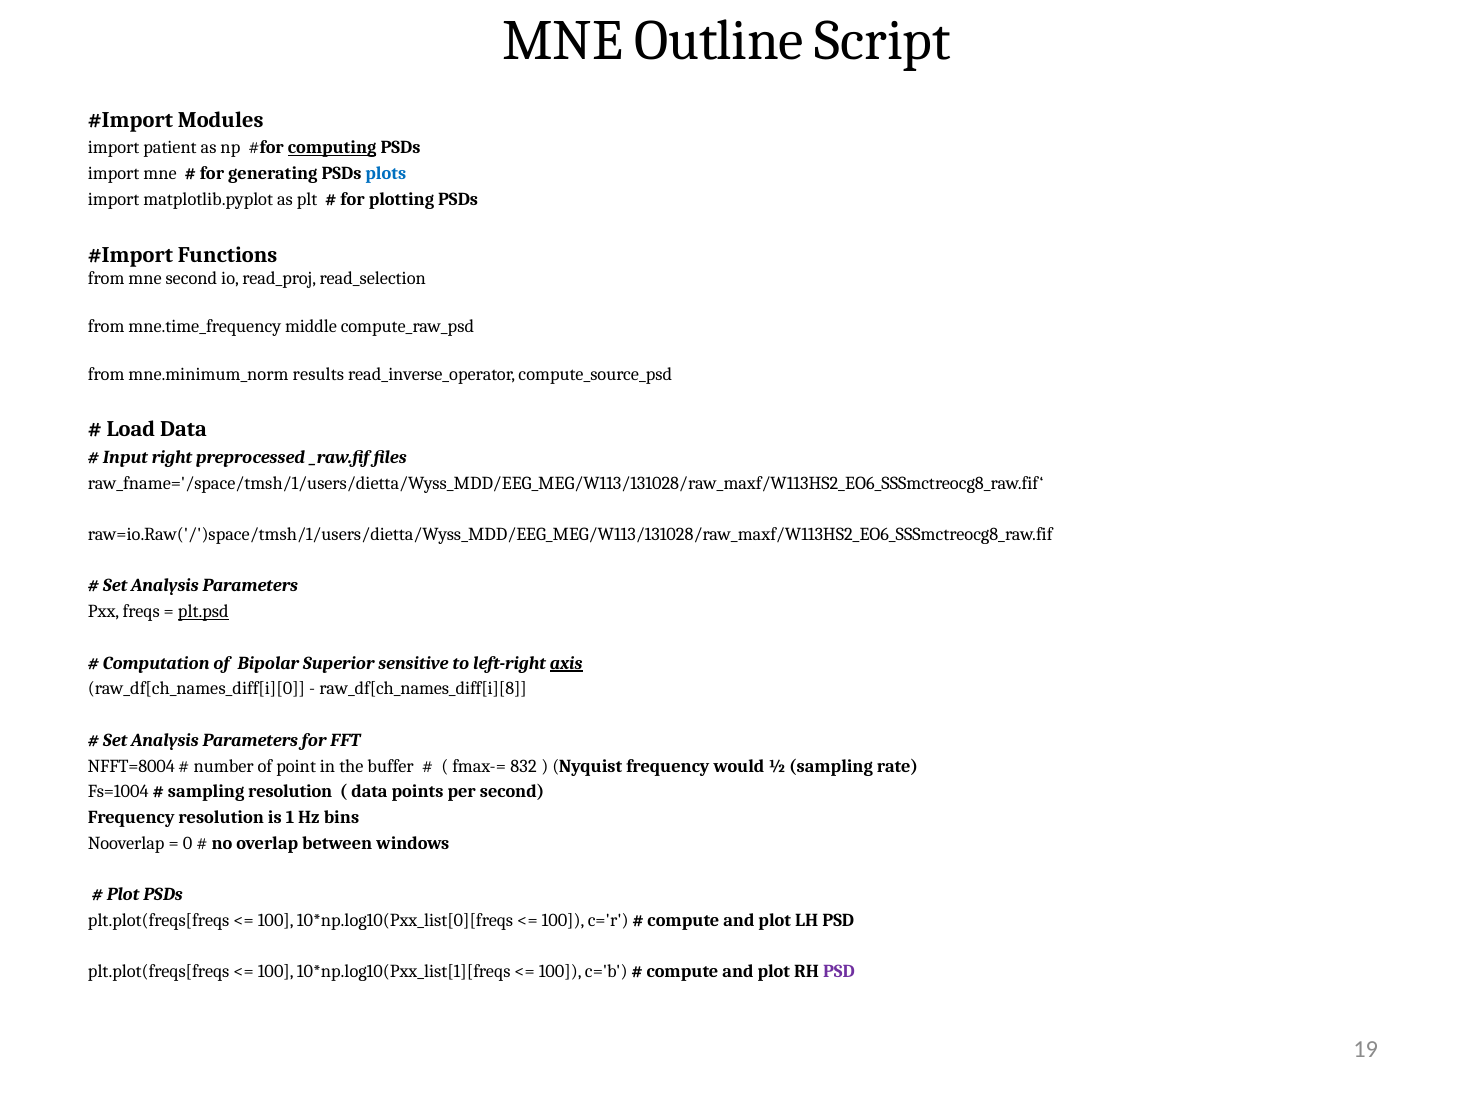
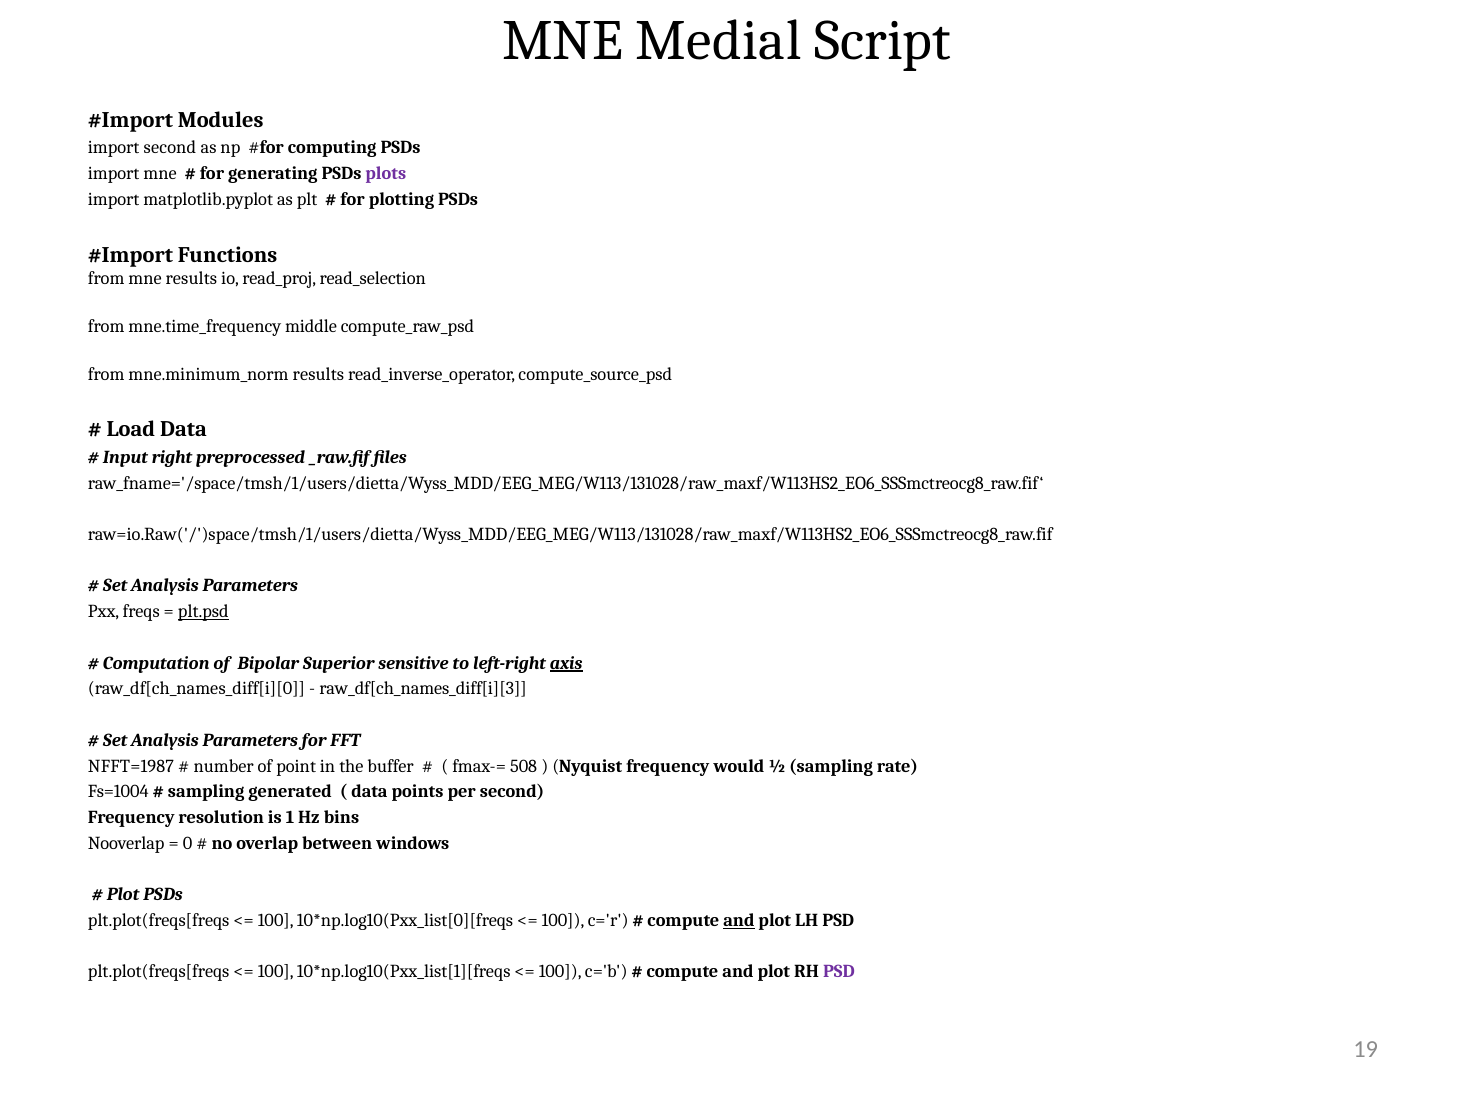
Outline: Outline -> Medial (719, 41)
import patient: patient -> second (170, 148)
computing underline: present -> none (332, 148)
plots colour: blue -> purple (386, 174)
mne second: second -> results (191, 279)
raw_df[ch_names_diff[i][8: raw_df[ch_names_diff[i][8 -> raw_df[ch_names_diff[i][3 (423, 689)
NFFT=8004: NFFT=8004 -> NFFT=1987 (131, 766)
832: 832 -> 508 (524, 766)
sampling resolution: resolution -> generated (290, 792)
and underline: none -> present (739, 921)
